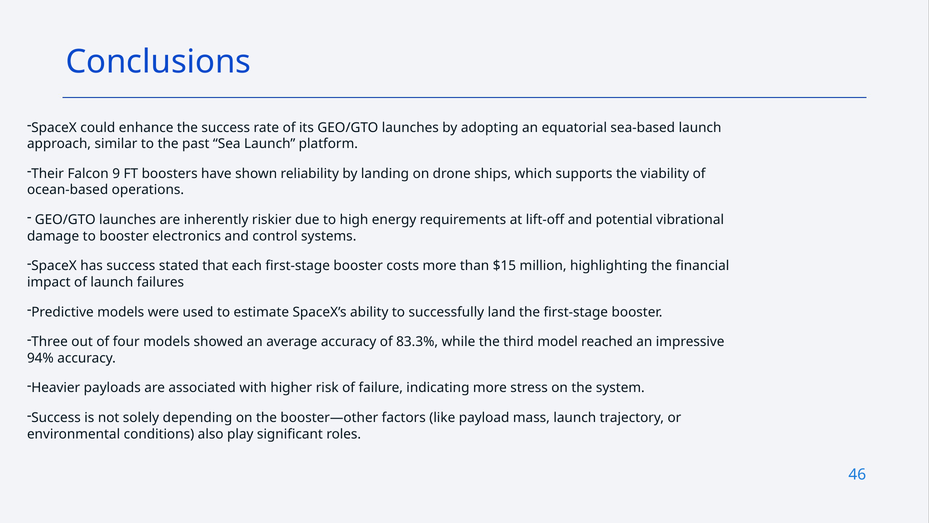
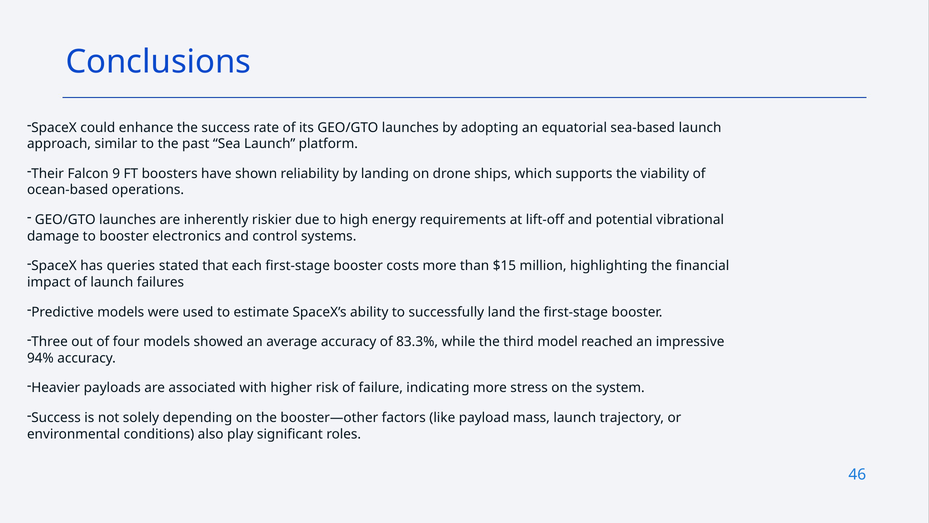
has success: success -> queries (131, 266)
